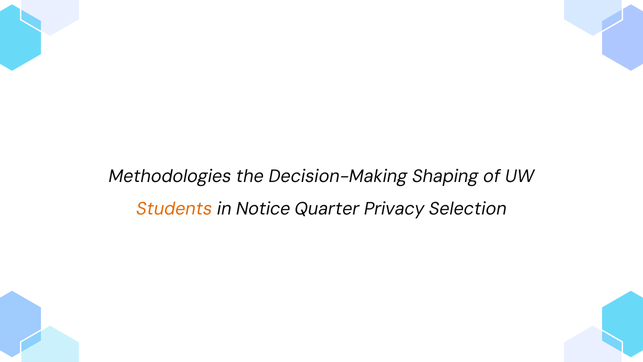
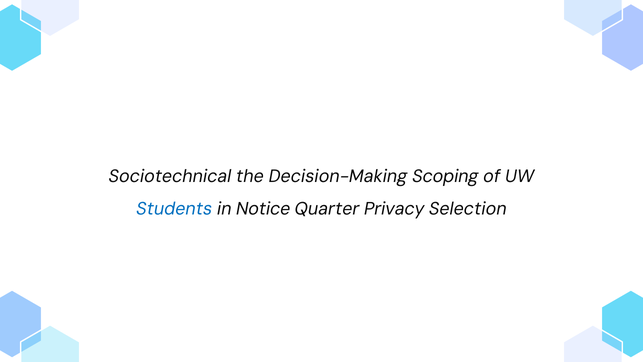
Methodologies: Methodologies -> Sociotechnical (170, 176)
Shaping: Shaping -> Scoping (445, 176)
Students colour: orange -> blue (174, 209)
